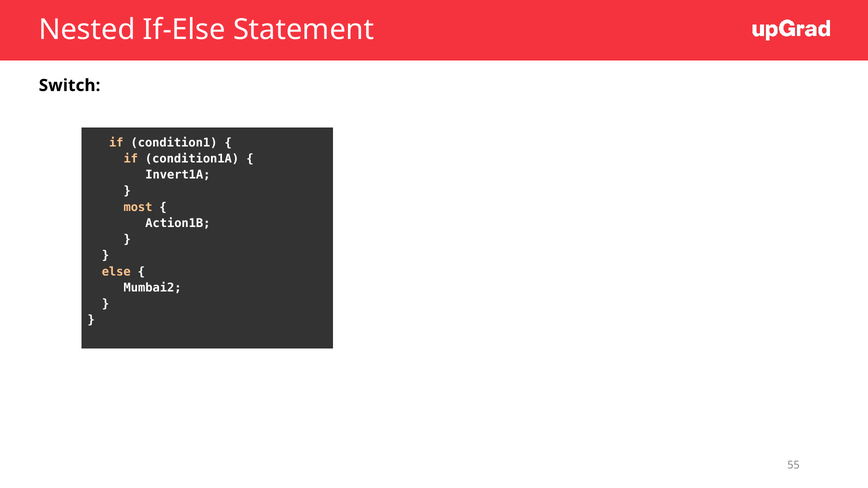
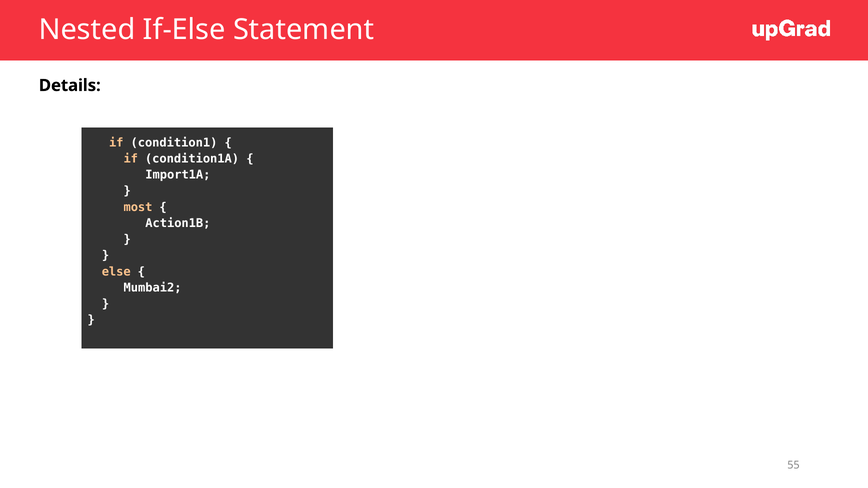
Switch: Switch -> Details (70, 86)
Invert1A: Invert1A -> Import1A (178, 175)
